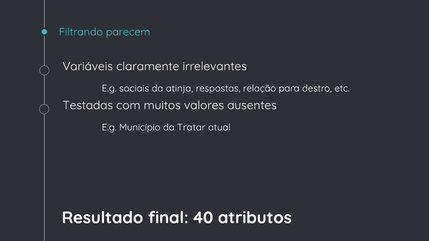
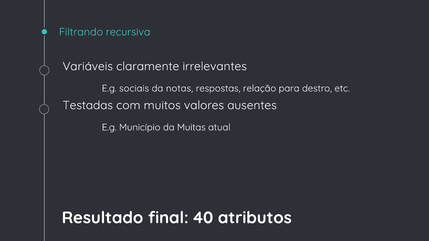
parecem: parecem -> recursiva (128, 32)
atinja: atinja -> notas (179, 88)
Tratar: Tratar -> Muitas (191, 127)
